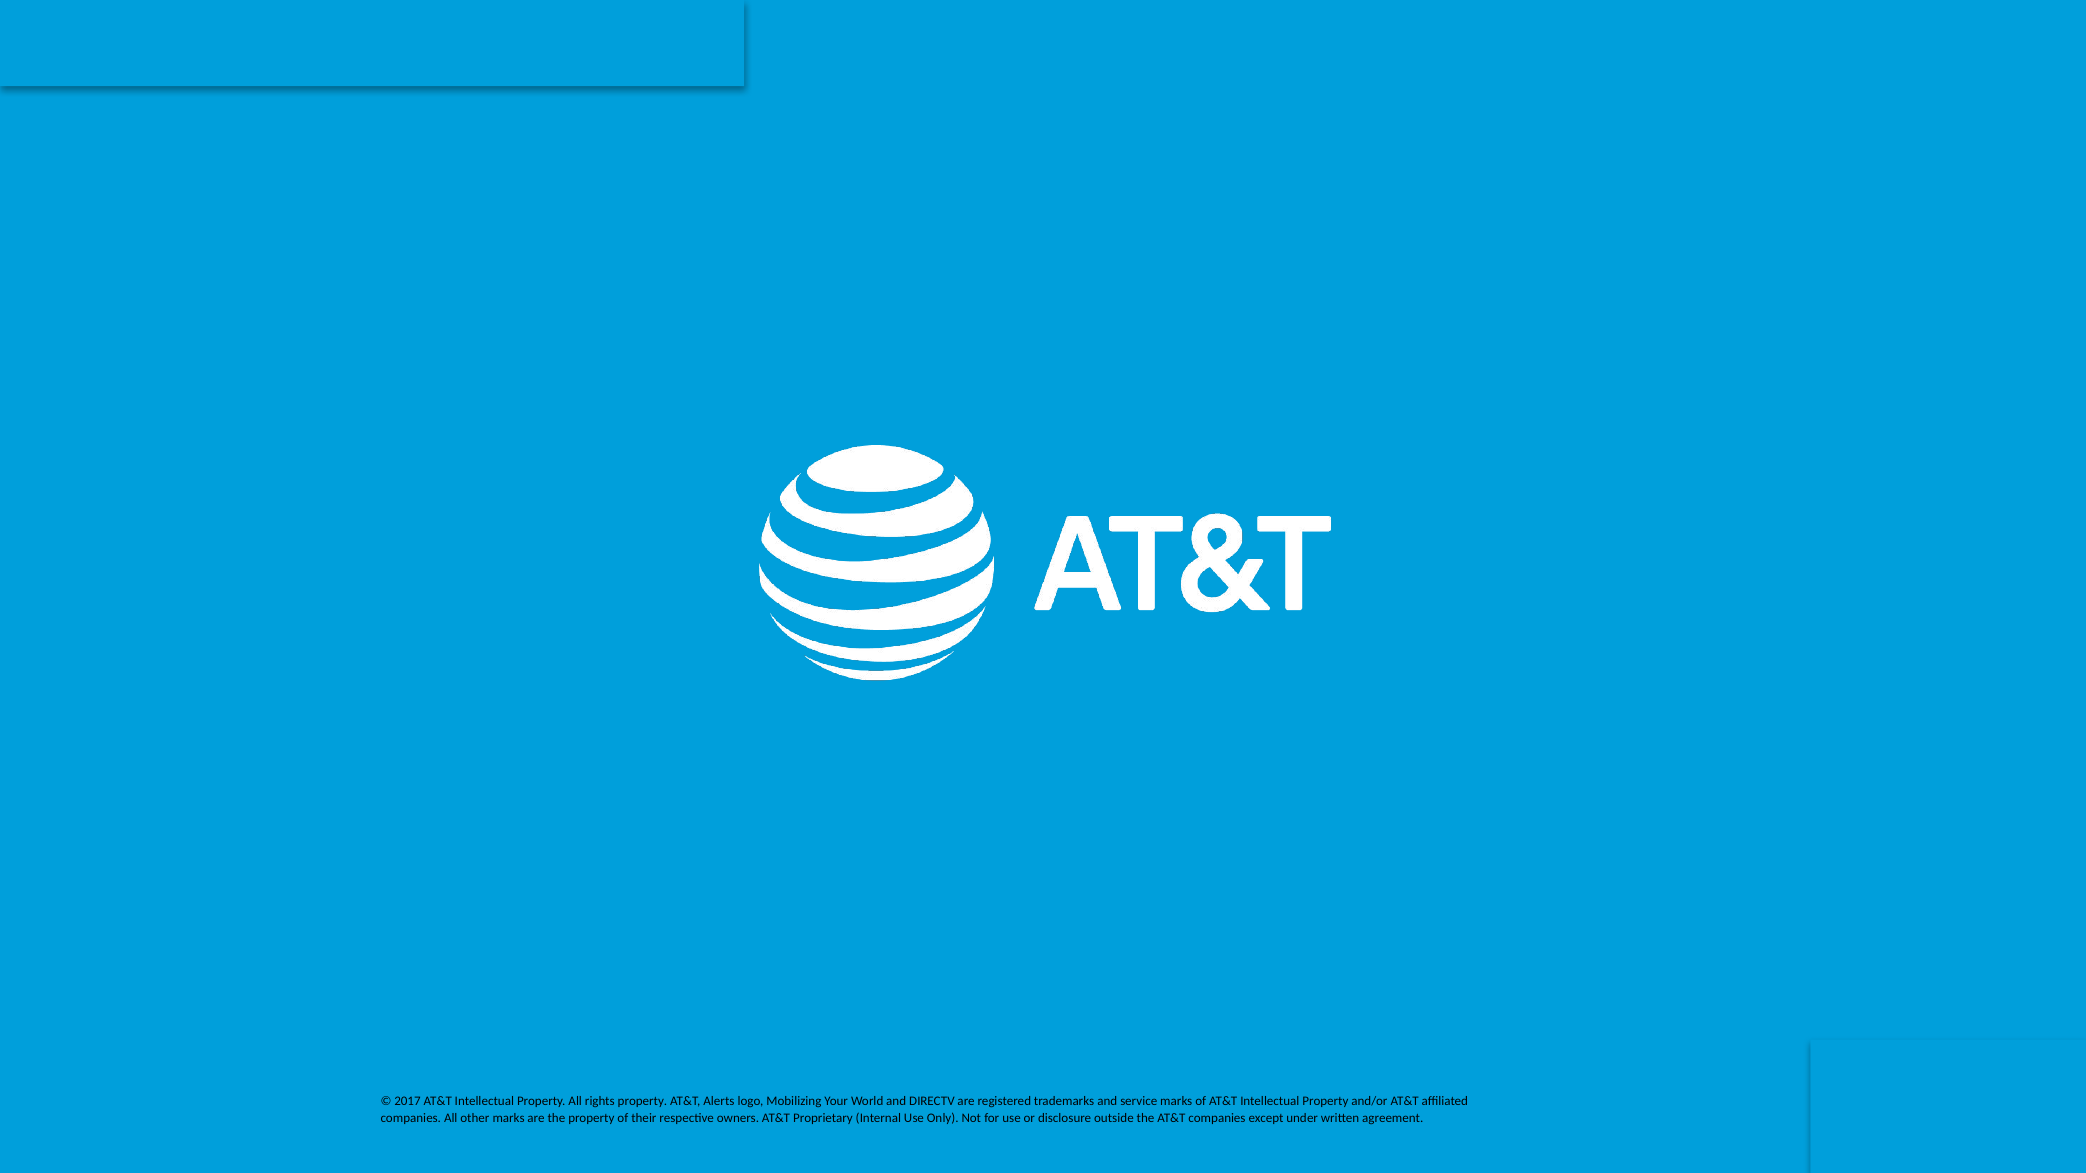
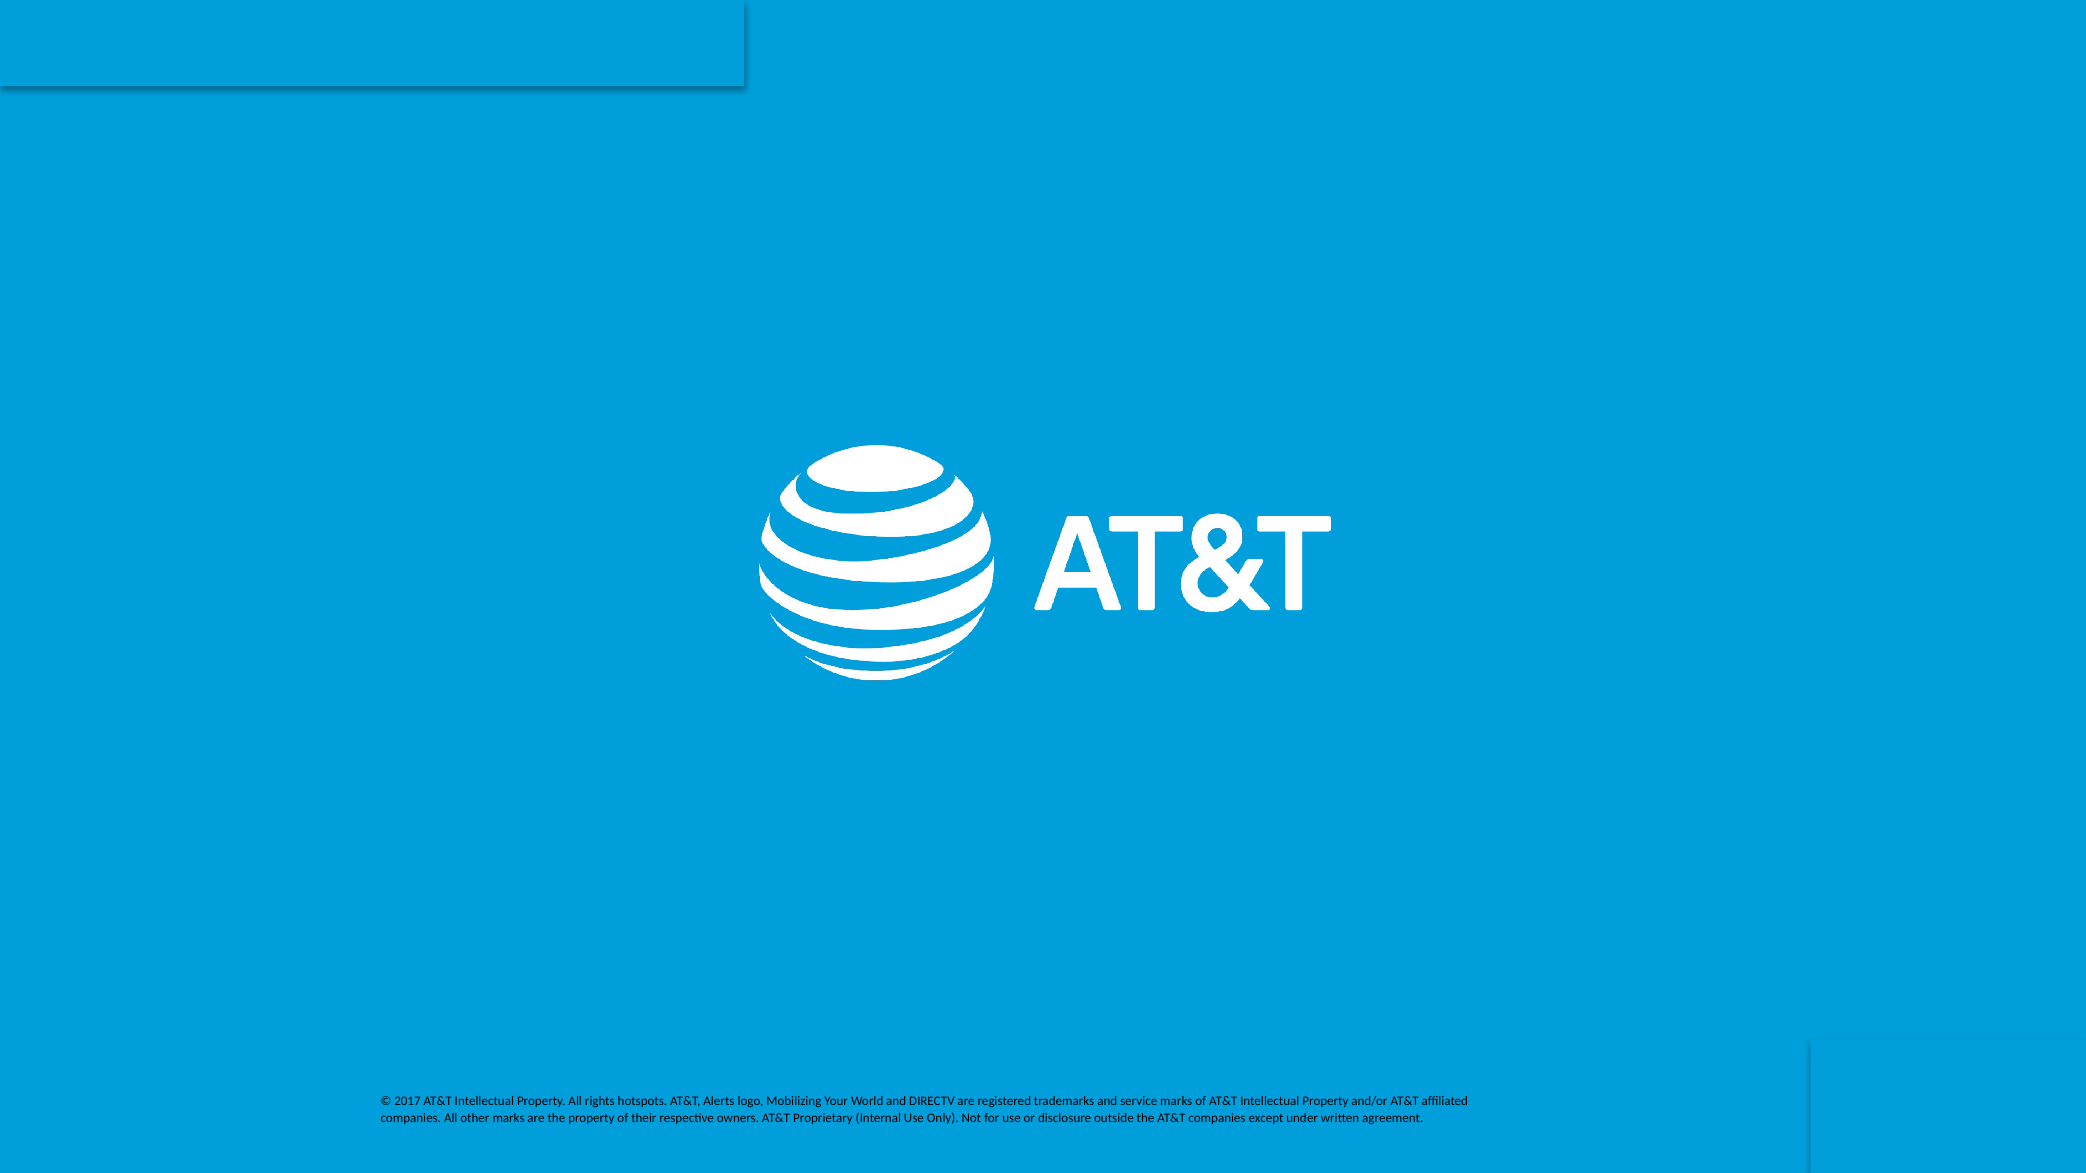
rights property: property -> hotspots (642, 1102)
